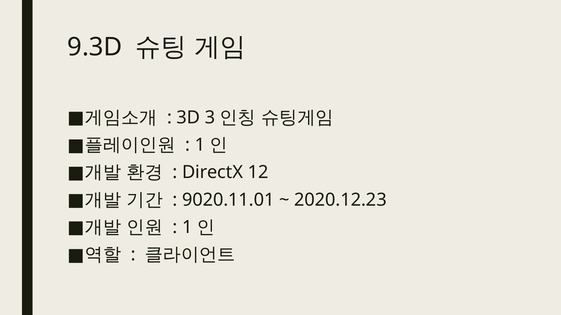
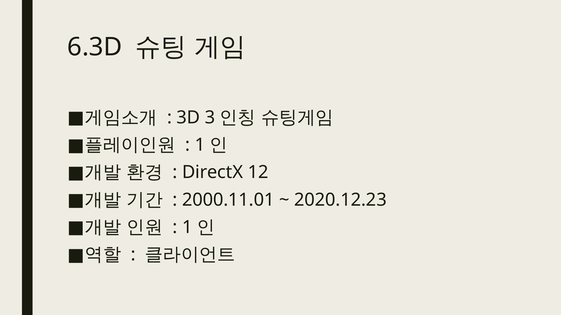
9.3D: 9.3D -> 6.3D (95, 47)
9020.11.01: 9020.11.01 -> 2000.11.01 (228, 200)
